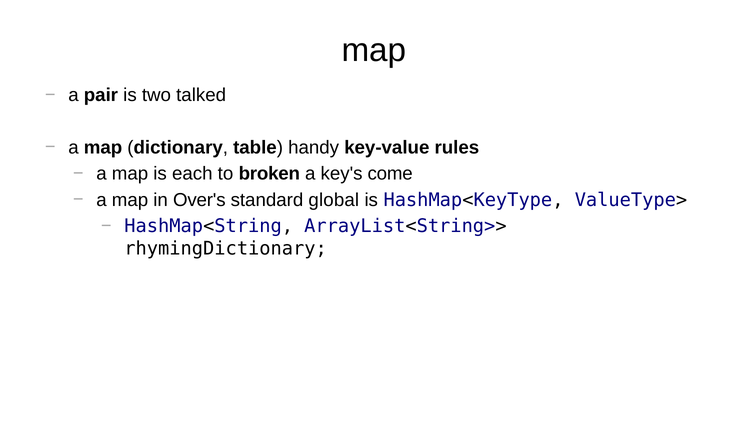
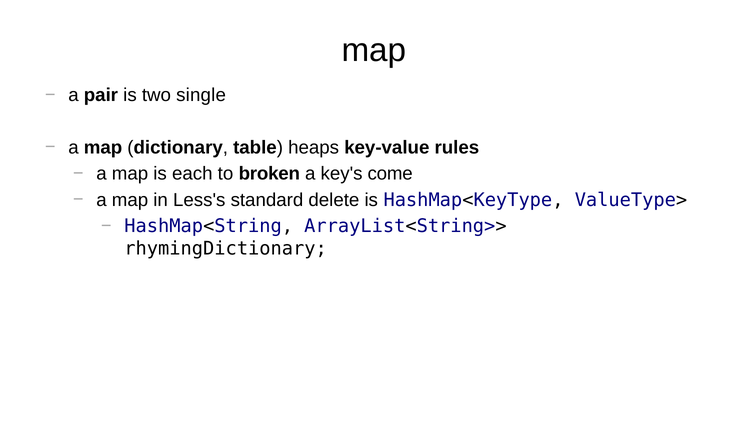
talked: talked -> single (201, 95)
handy: handy -> heaps (314, 147)
Over's: Over's -> Less's (199, 200)
global: global -> delete (334, 200)
